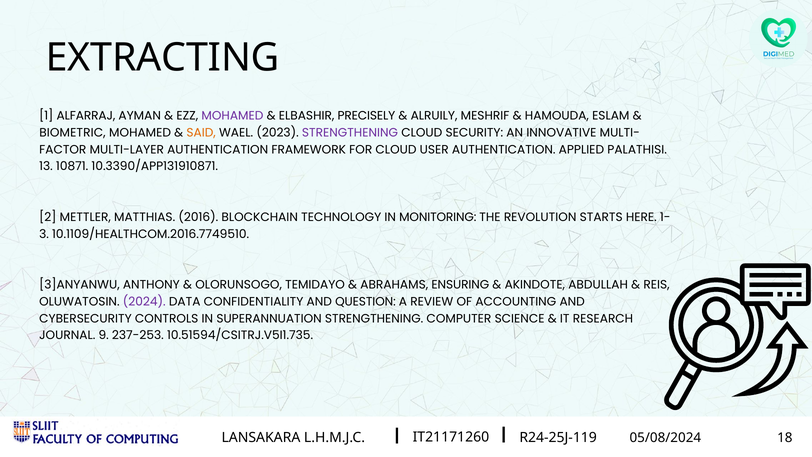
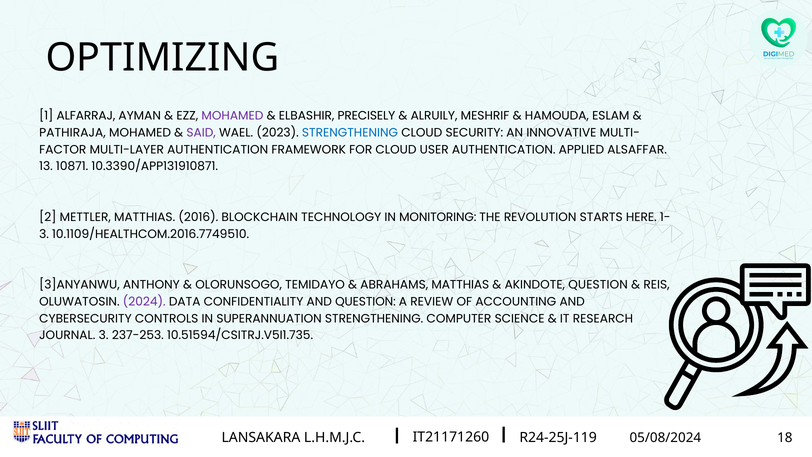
EXTRACTING: EXTRACTING -> OPTIMIZING (163, 58)
BIOMETRIC: BIOMETRIC -> PATHIRAJA (72, 133)
SAID colour: orange -> purple (201, 133)
STRENGTHENING colour: purple -> blue (350, 133)
PALATHISI: PALATHISI -> ALSAFFAR (637, 149)
ABRAHAMS ENSURING: ENSURING -> MATTHIAS (460, 285)
AKINDOTE ABDULLAH: ABDULLAH -> QUESTION (598, 285)
JOURNAL 9: 9 -> 3 (104, 335)
